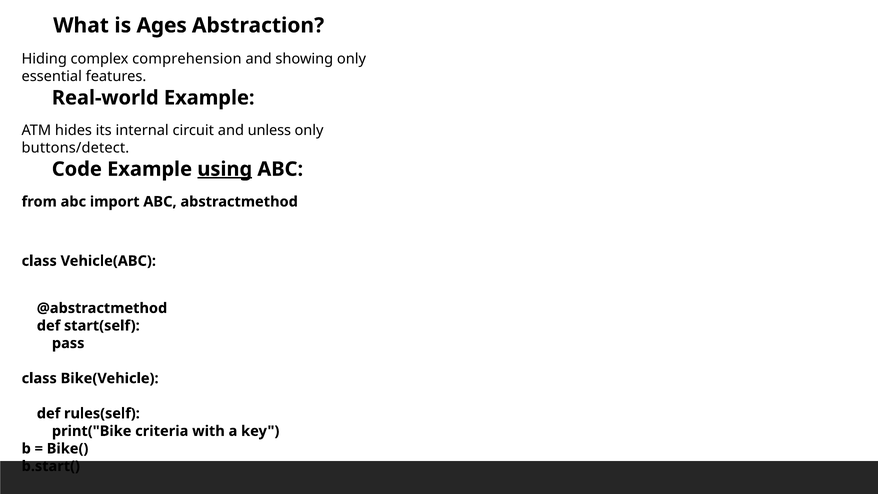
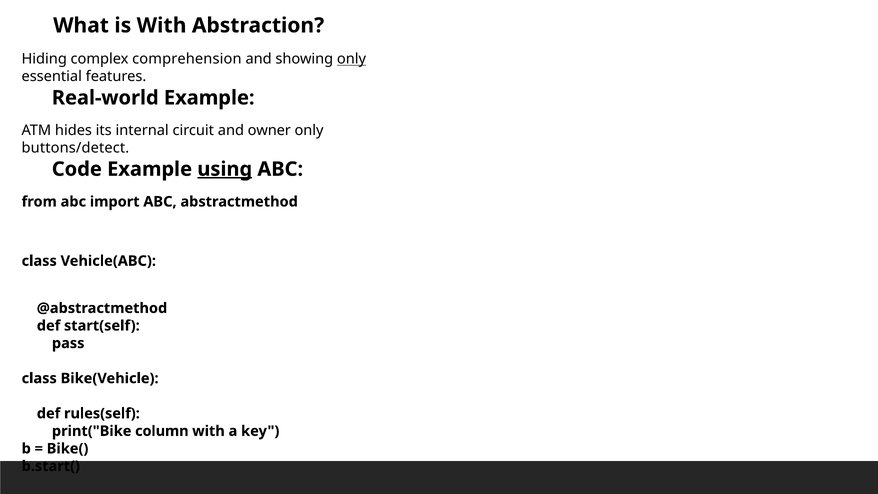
is Ages: Ages -> With (162, 25)
only underline: none -> present (351, 59)
unless: unless -> owner (269, 130)
criteria: criteria -> column (162, 431)
